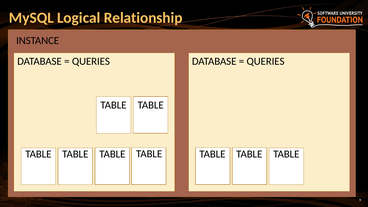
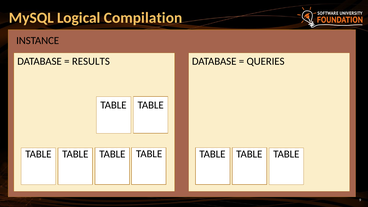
Relationship: Relationship -> Compilation (143, 18)
QUERIES: QUERIES -> RESULTS (91, 61)
